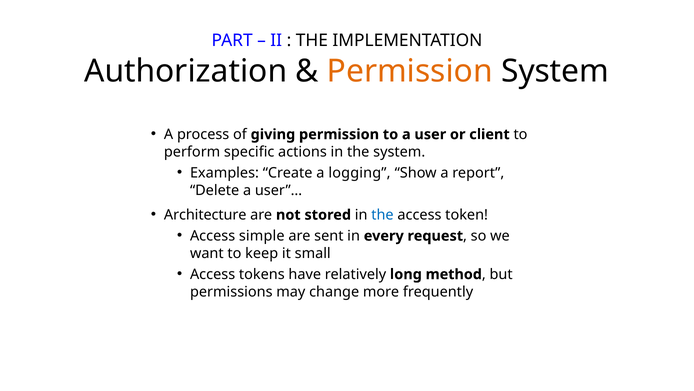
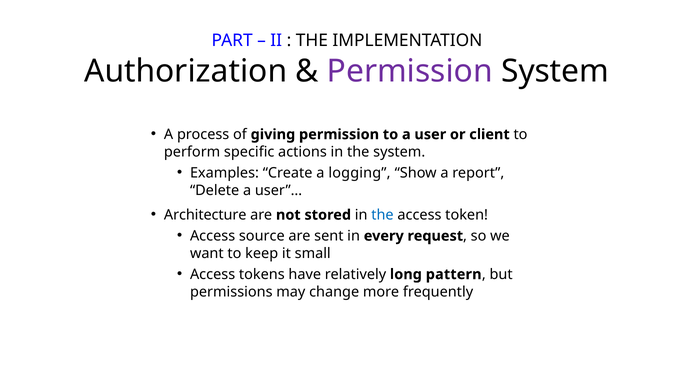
Permission colour: orange -> purple (410, 71)
simple: simple -> source (262, 236)
method: method -> pattern (454, 274)
